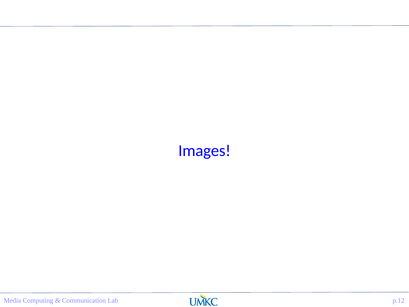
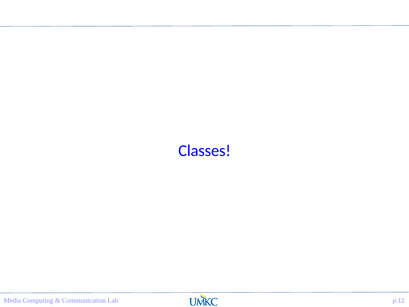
Images: Images -> Classes (205, 151)
